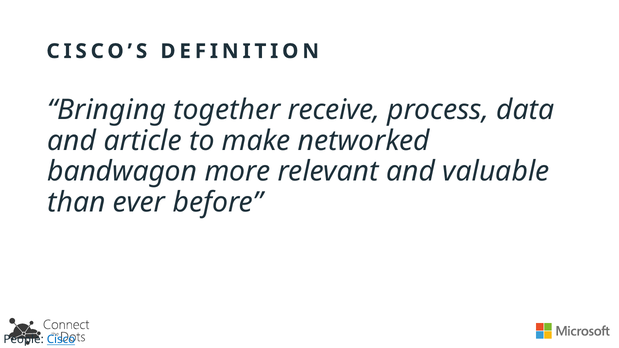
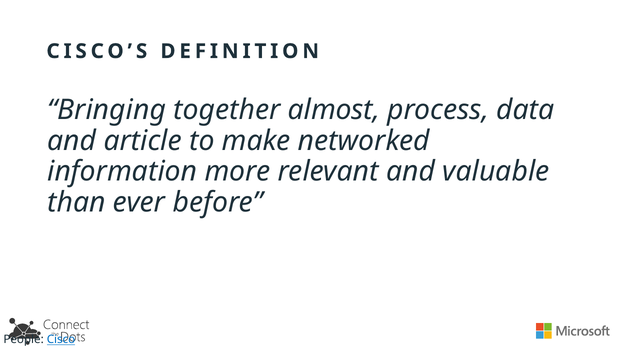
receive: receive -> almost (334, 110)
bandwagon: bandwagon -> information (122, 172)
